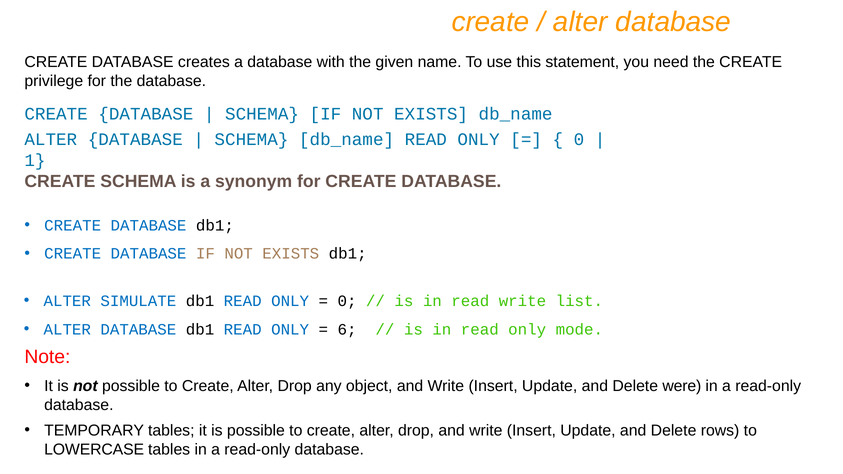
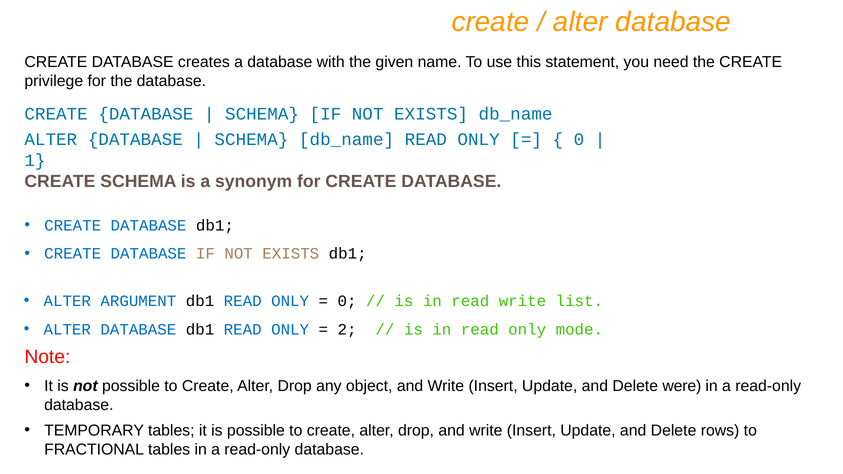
SIMULATE: SIMULATE -> ARGUMENT (138, 301)
6: 6 -> 2 (347, 330)
LOWERCASE: LOWERCASE -> FRACTIONAL (94, 449)
